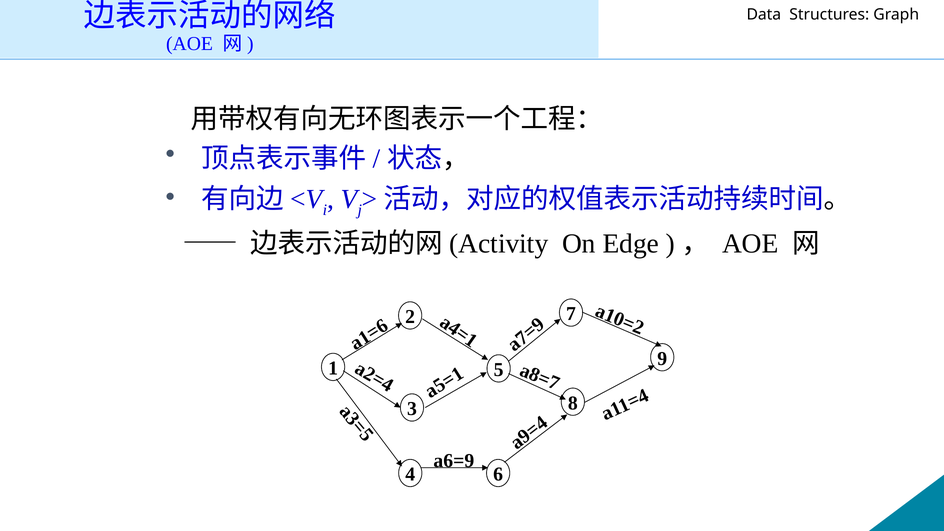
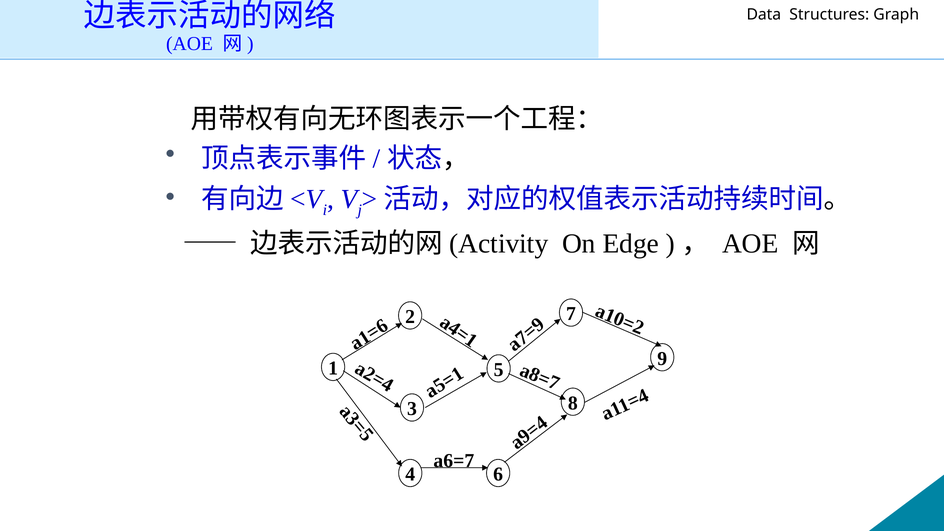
a6=9: a6=9 -> a6=7 (454, 461)
